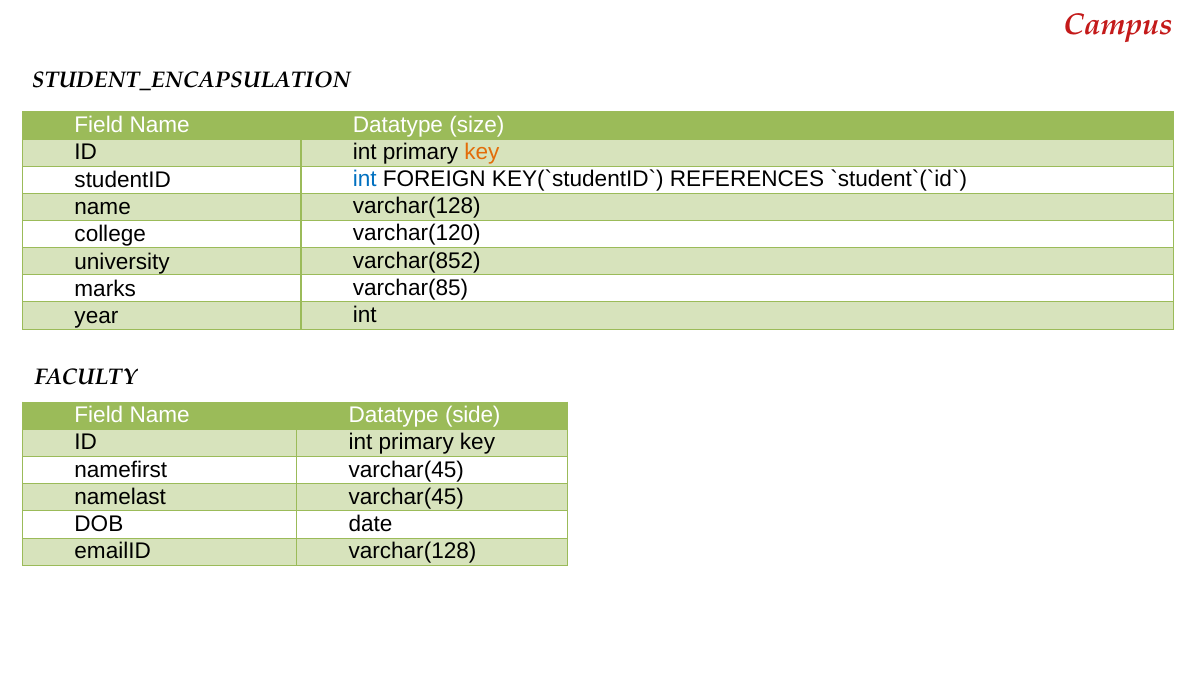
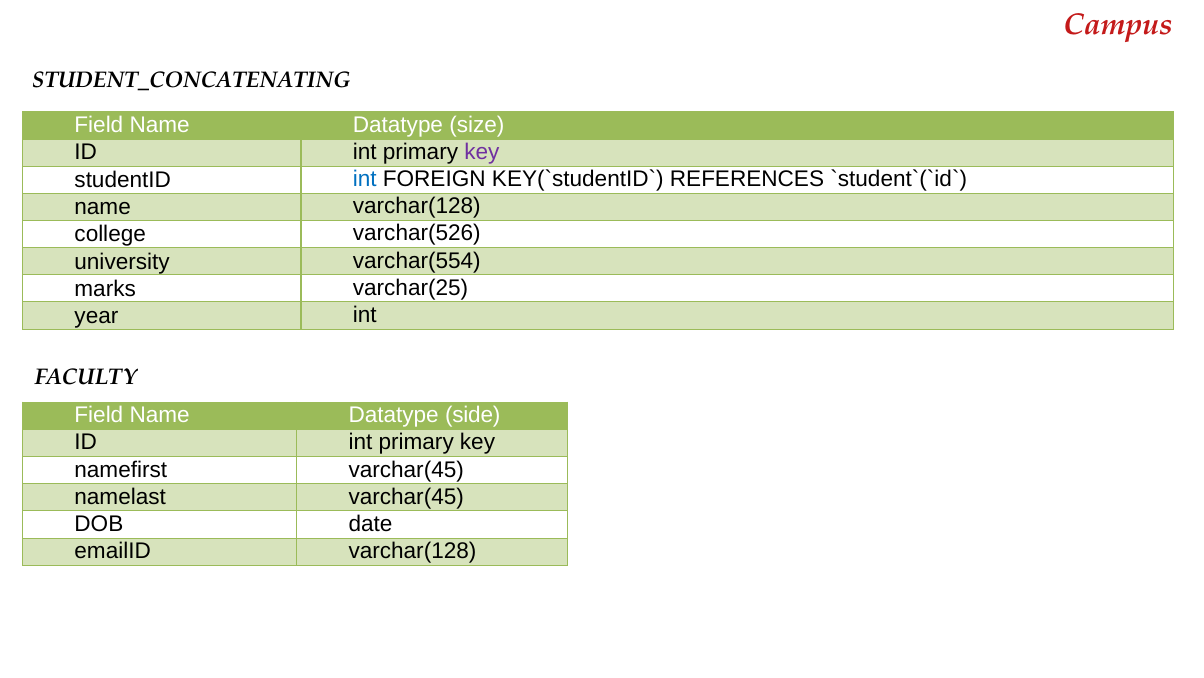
STUDENT_ENCAPSULATION: STUDENT_ENCAPSULATION -> STUDENT_CONCATENATING (191, 80)
key colour: orange -> purple (482, 152)
varchar(120: varchar(120 -> varchar(526 (417, 233)
varchar(852: varchar(852 -> varchar(554 (417, 260)
varchar(85: varchar(85 -> varchar(25 (411, 288)
